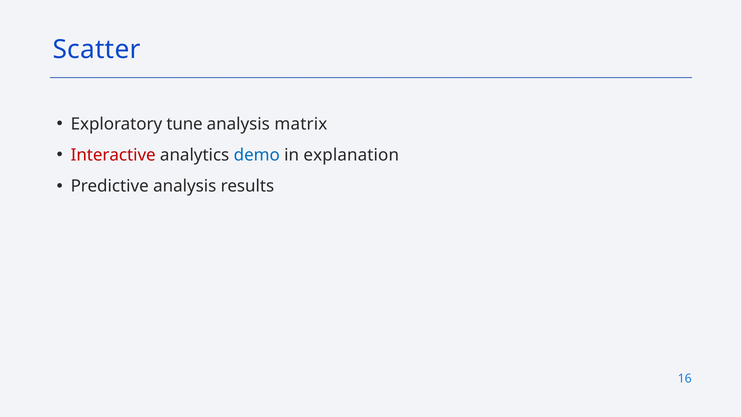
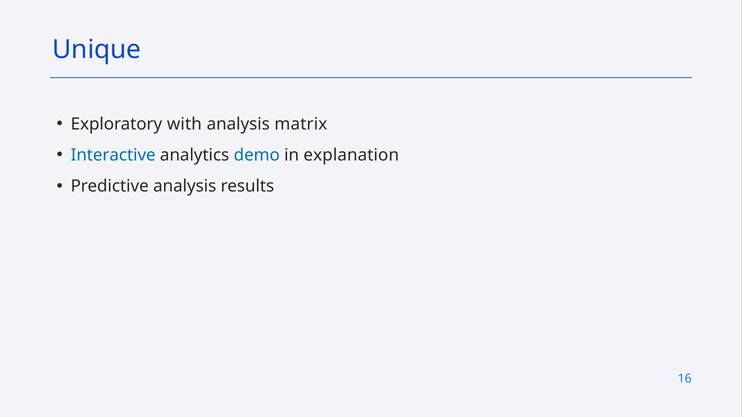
Scatter: Scatter -> Unique (97, 50)
tune: tune -> with (184, 124)
Interactive colour: red -> blue (113, 155)
